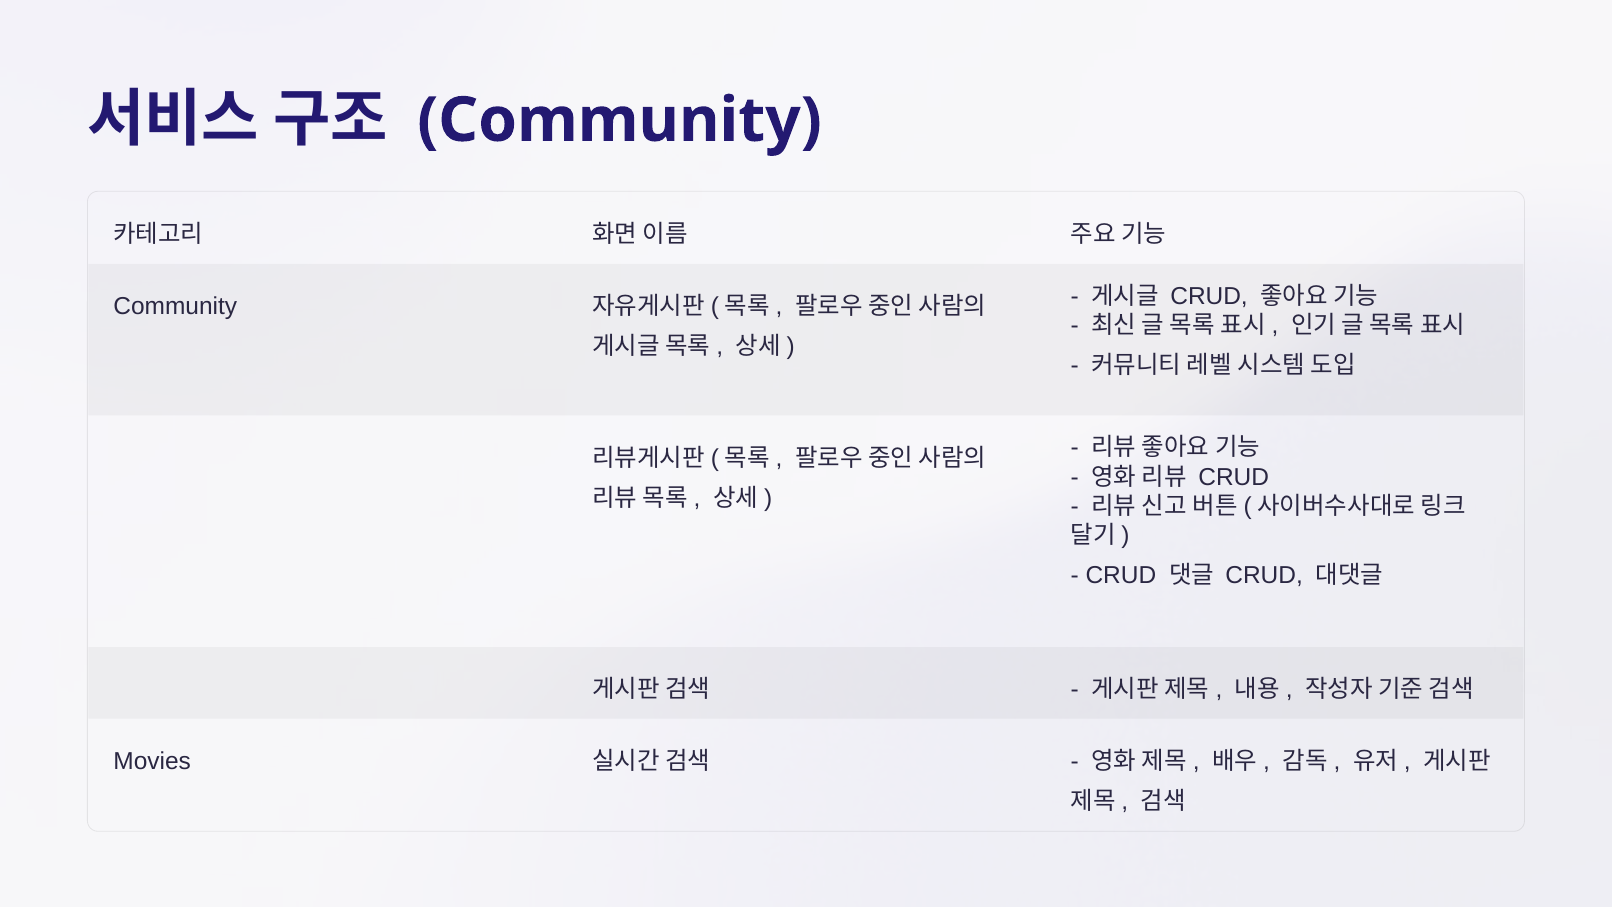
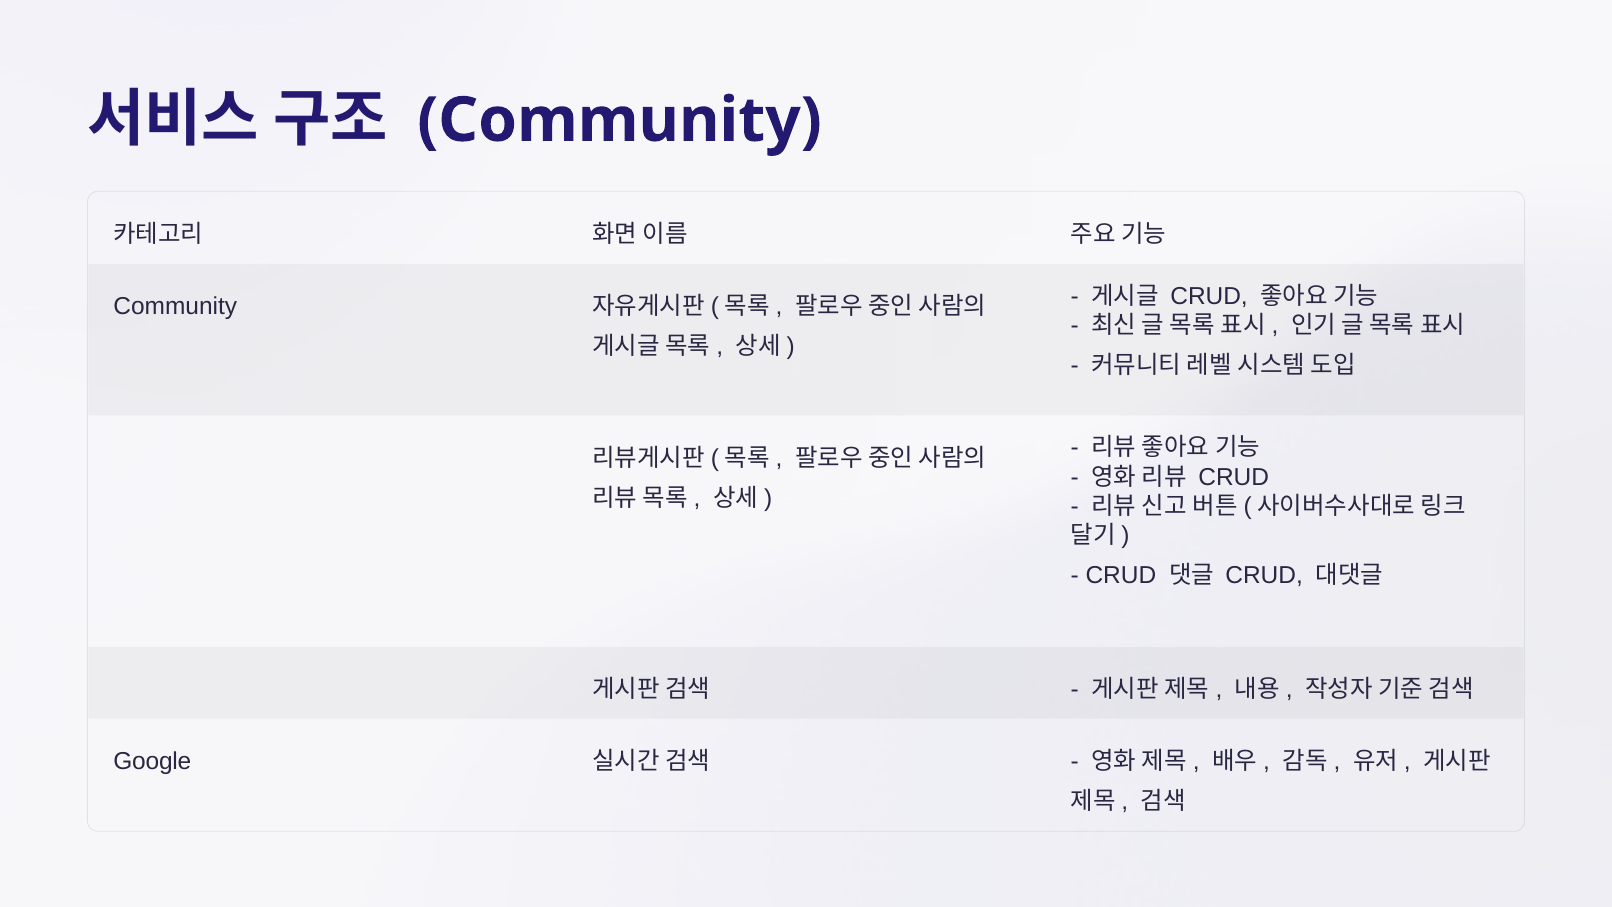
Movies: Movies -> Google (152, 761)
